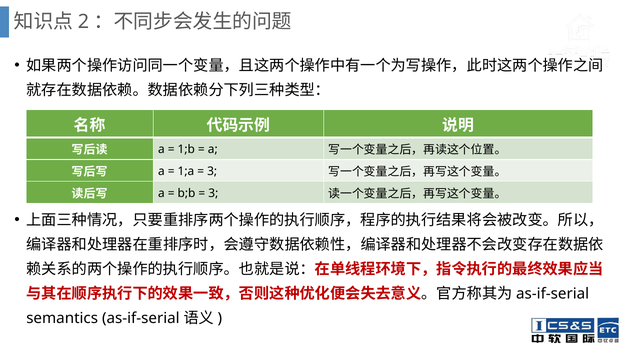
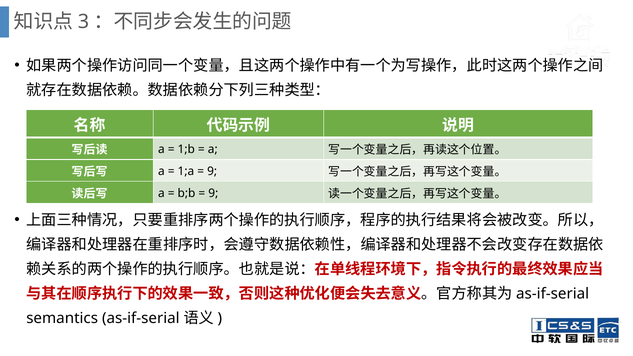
2: 2 -> 3 (84, 22)
3: 3 -> 9 (212, 171)
3: 3 -> 9 (213, 193)
